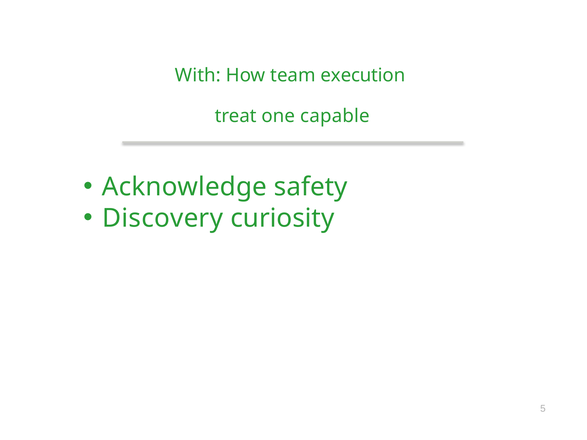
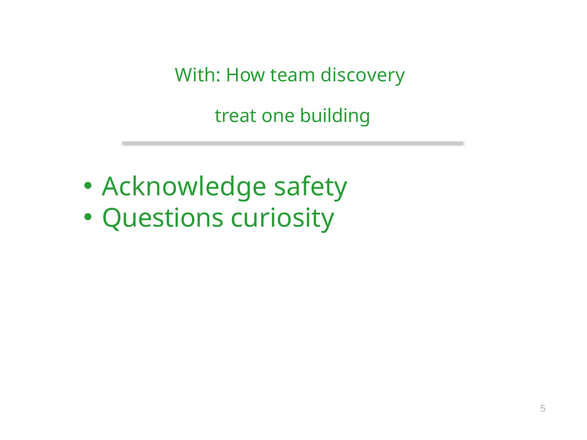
execution: execution -> discovery (363, 75)
capable: capable -> building (335, 116)
Discovery: Discovery -> Questions (163, 218)
